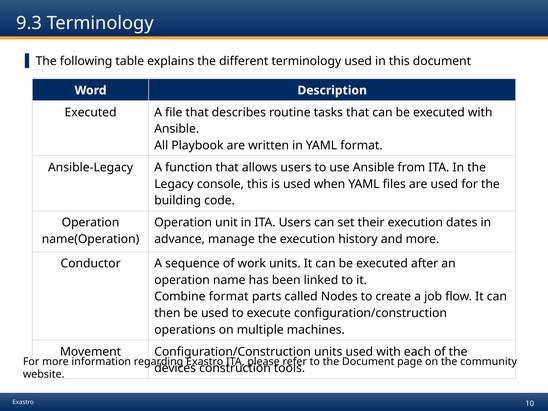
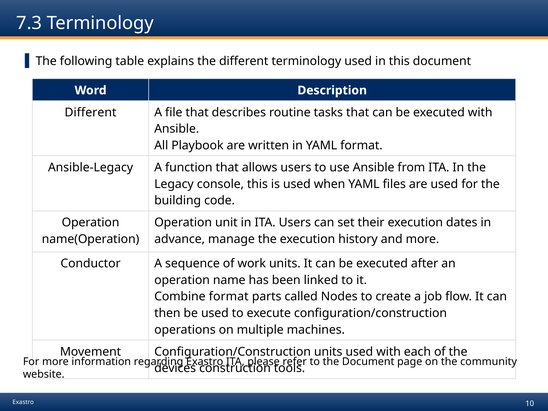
9.3: 9.3 -> 7.3 (29, 23)
Executed: Executed -> Different (90, 112)
